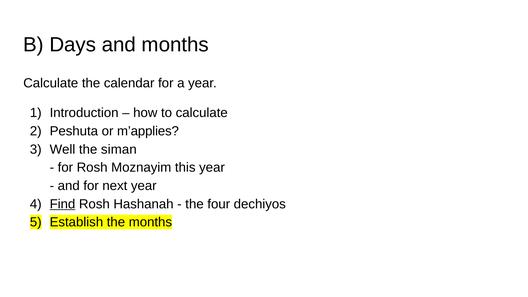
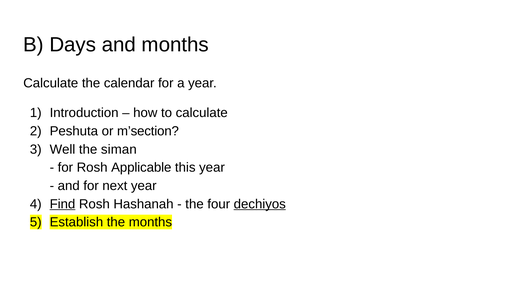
m’applies: m’applies -> m’section (148, 131)
Moznayim: Moznayim -> Applicable (141, 168)
dechiyos underline: none -> present (260, 204)
